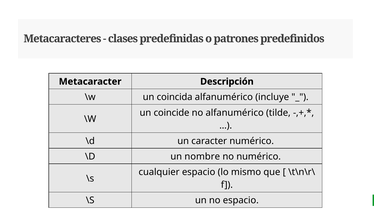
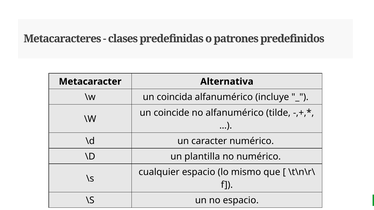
Descripción: Descripción -> Alternativa (227, 82)
nombre: nombre -> plantilla (202, 157)
